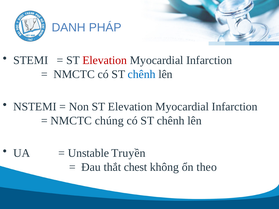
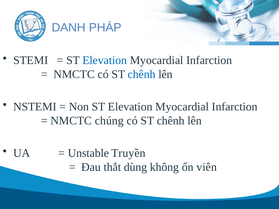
Elevation colour: red -> blue (105, 60)
chest: chest -> dùng (135, 167)
theo: theo -> viên (207, 167)
